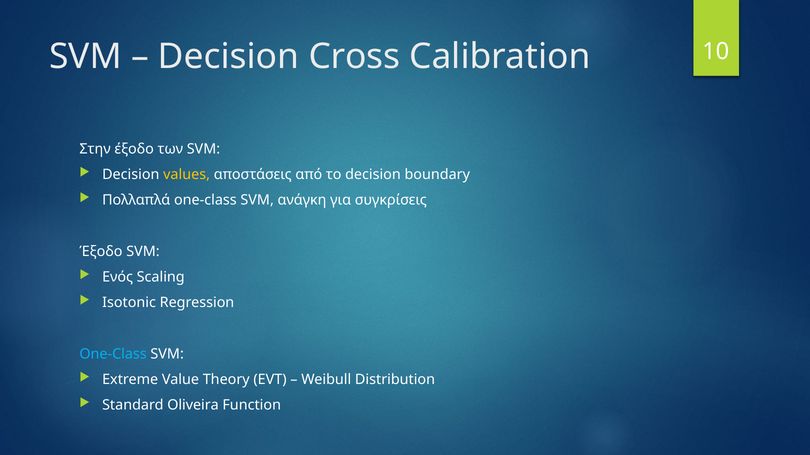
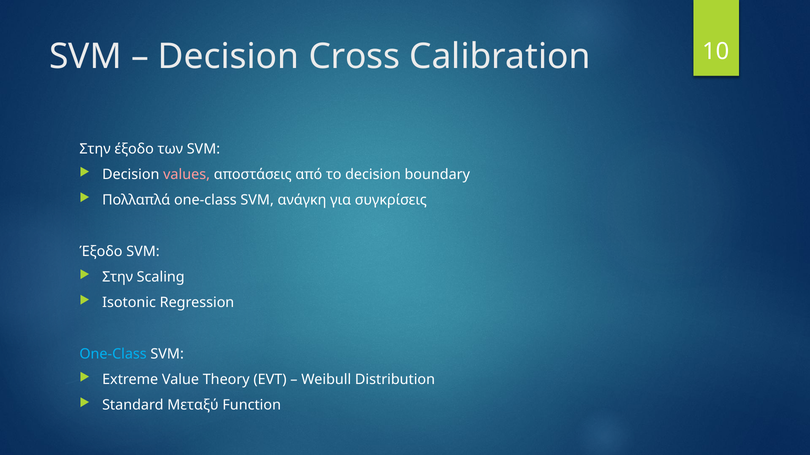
values colour: yellow -> pink (187, 175)
Ενός: Ενός -> Στην (118, 277)
Oliveira: Oliveira -> Μεταξύ (193, 406)
